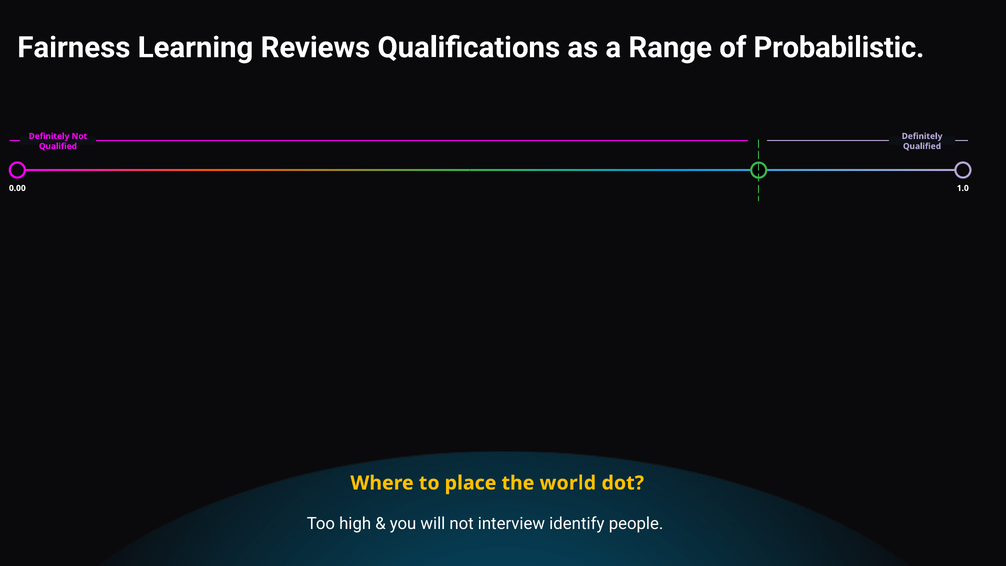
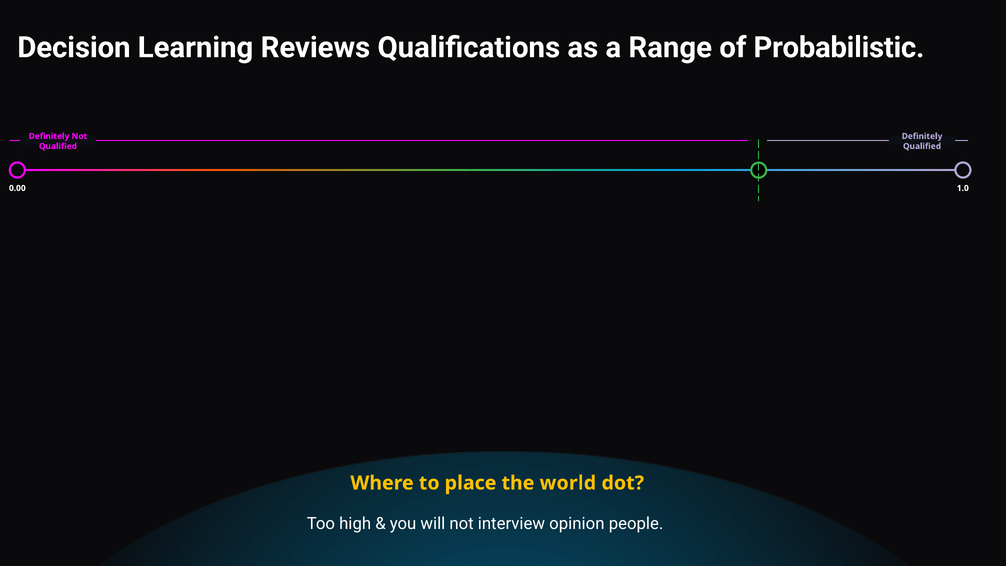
Fairness: Fairness -> Decision (74, 48)
identify: identify -> opinion (577, 524)
